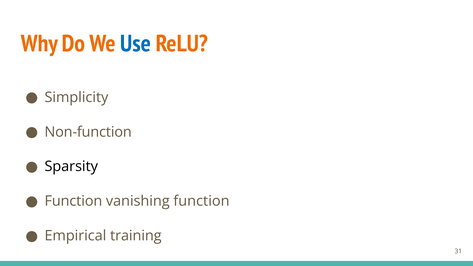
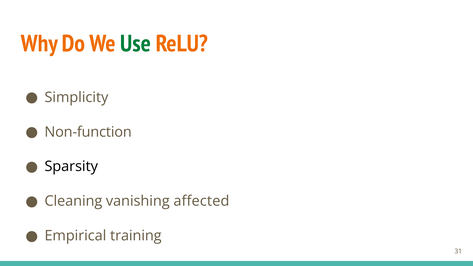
Use colour: blue -> green (136, 44)
Function: Function -> Cleaning (73, 201)
vanishing function: function -> affected (201, 201)
